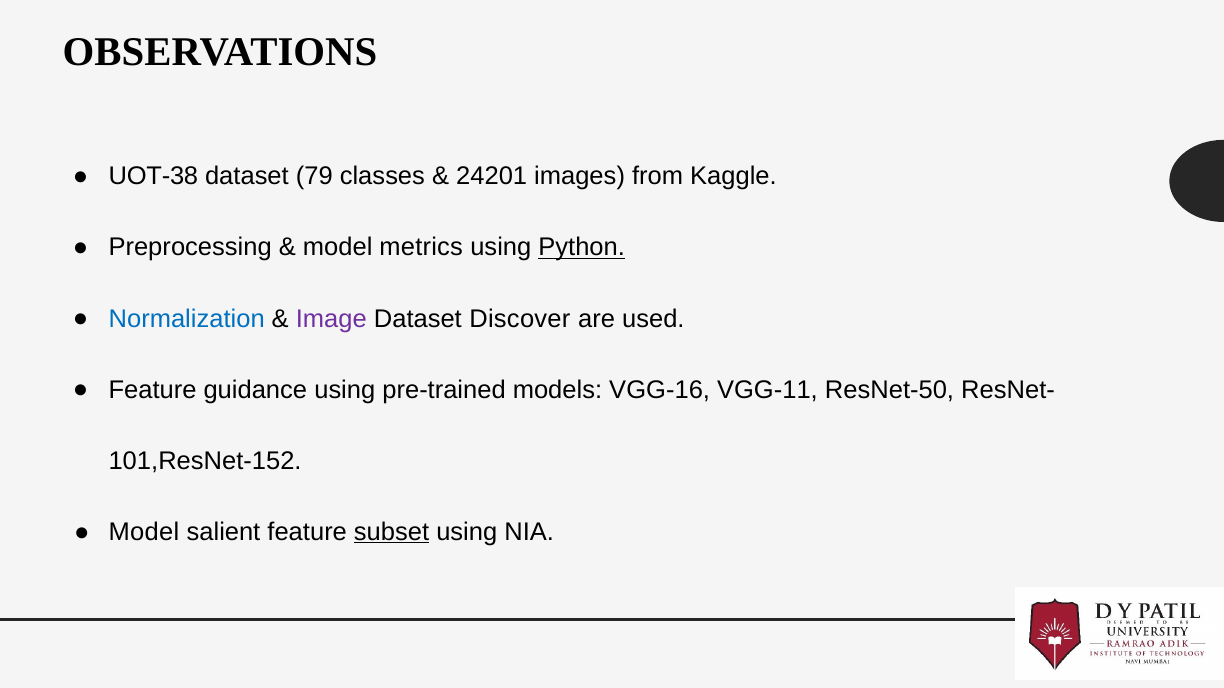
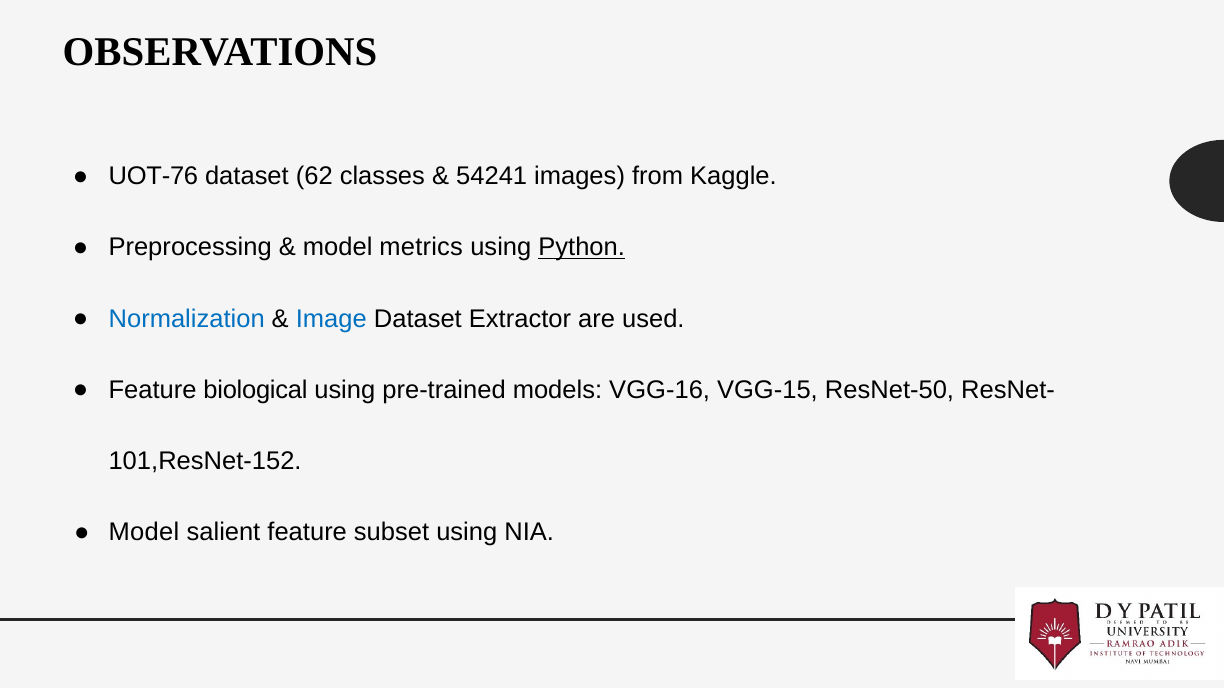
UOT-38: UOT-38 -> UOT-76 (153, 177)
79: 79 -> 62 (314, 177)
24201: 24201 -> 54241 (492, 177)
Image colour: purple -> blue (331, 319)
Discover: Discover -> Extractor (520, 319)
guidance: guidance -> biological (255, 390)
VGG-11: VGG-11 -> VGG-15 (767, 390)
subset underline: present -> none (392, 532)
